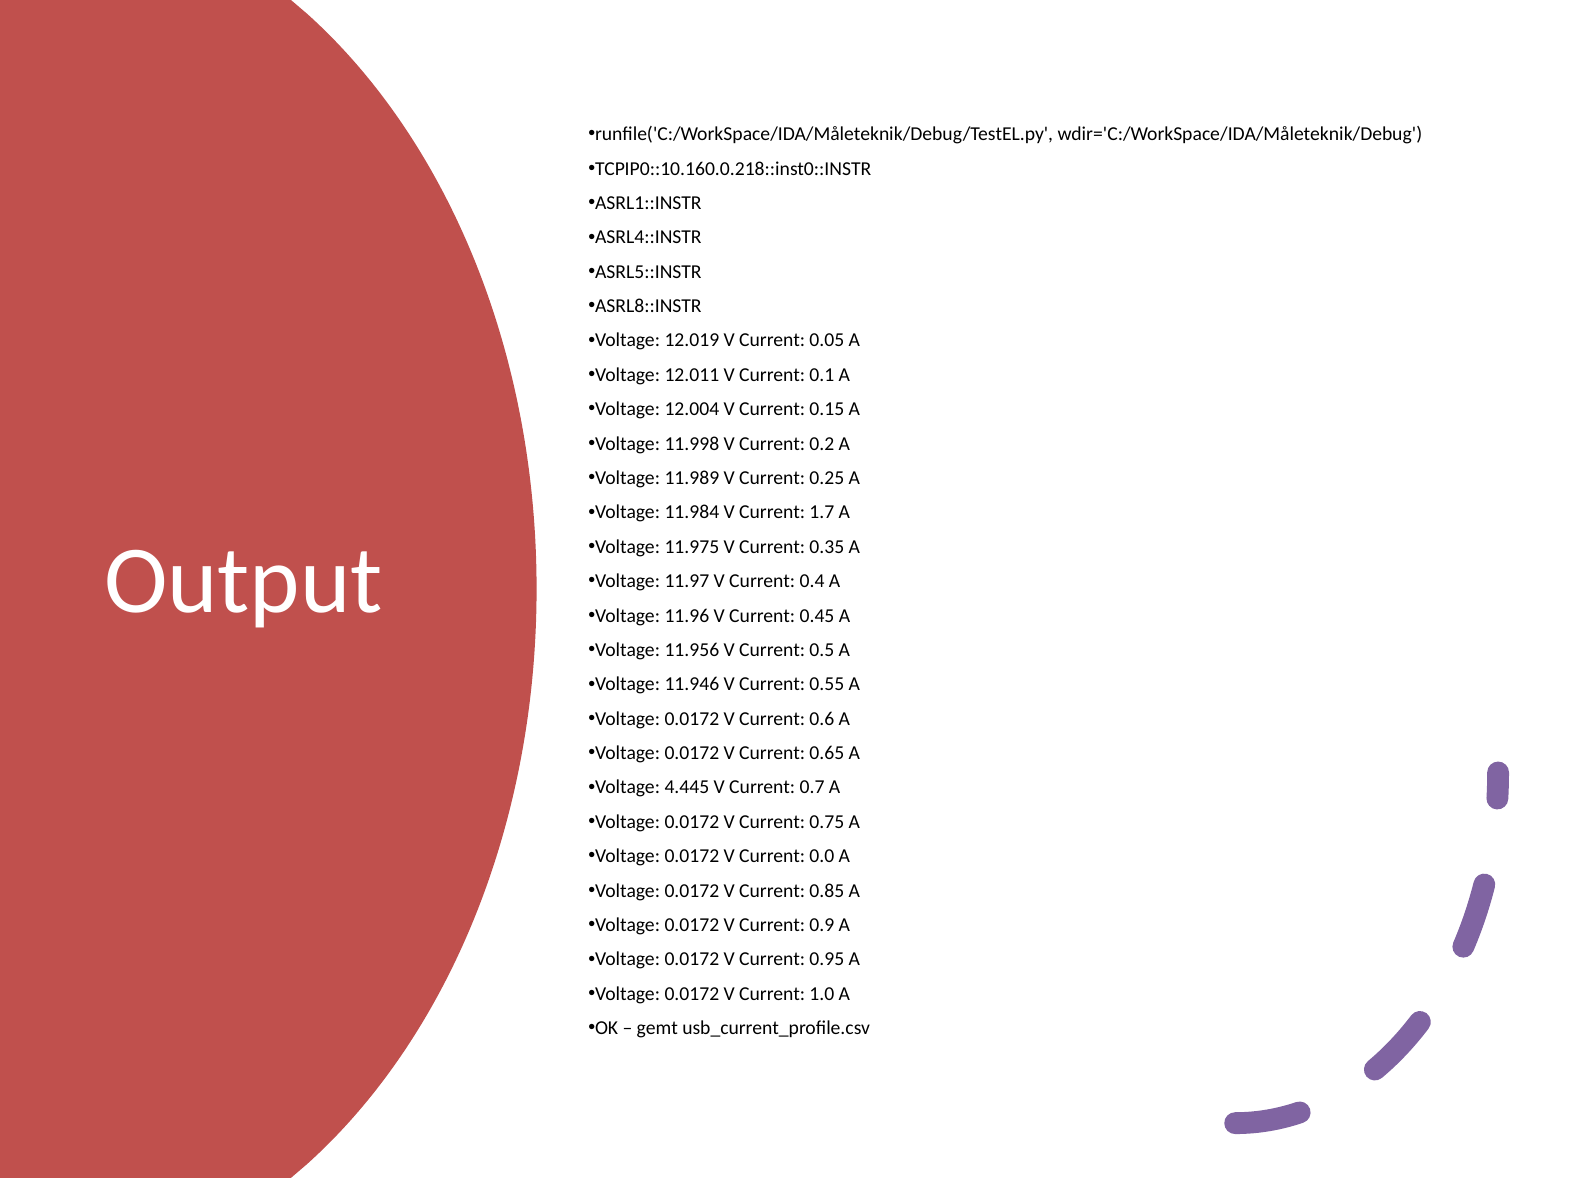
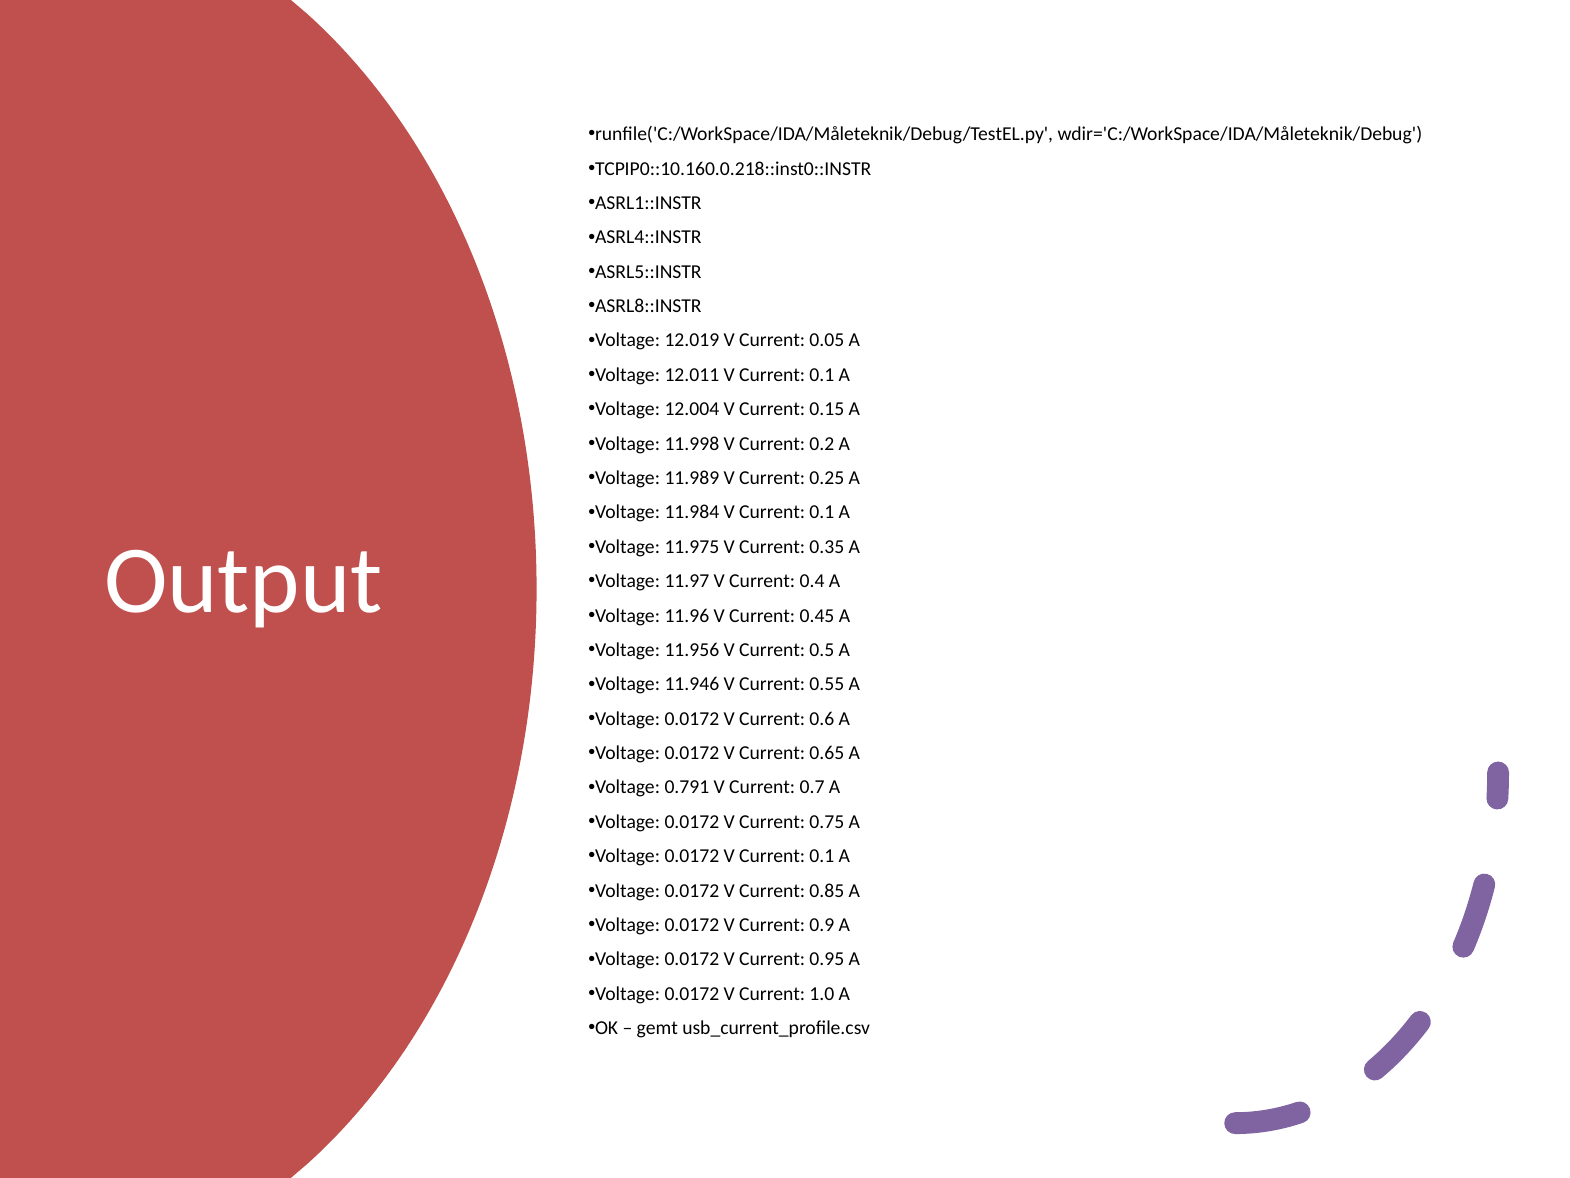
11.984 V Current 1.7: 1.7 -> 0.1 (822, 512)
4.445: 4.445 -> 0.791 (687, 787)
0.0172 V Current 0.0: 0.0 -> 0.1 (822, 856)
